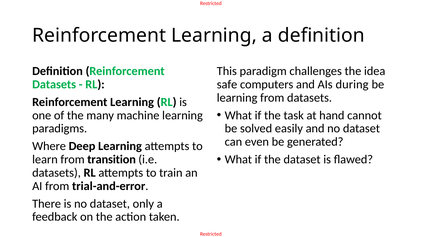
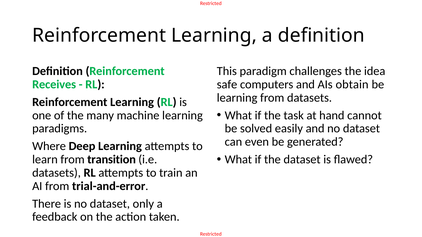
Datasets: Datasets -> Receives (54, 85)
during: during -> obtain (352, 85)
